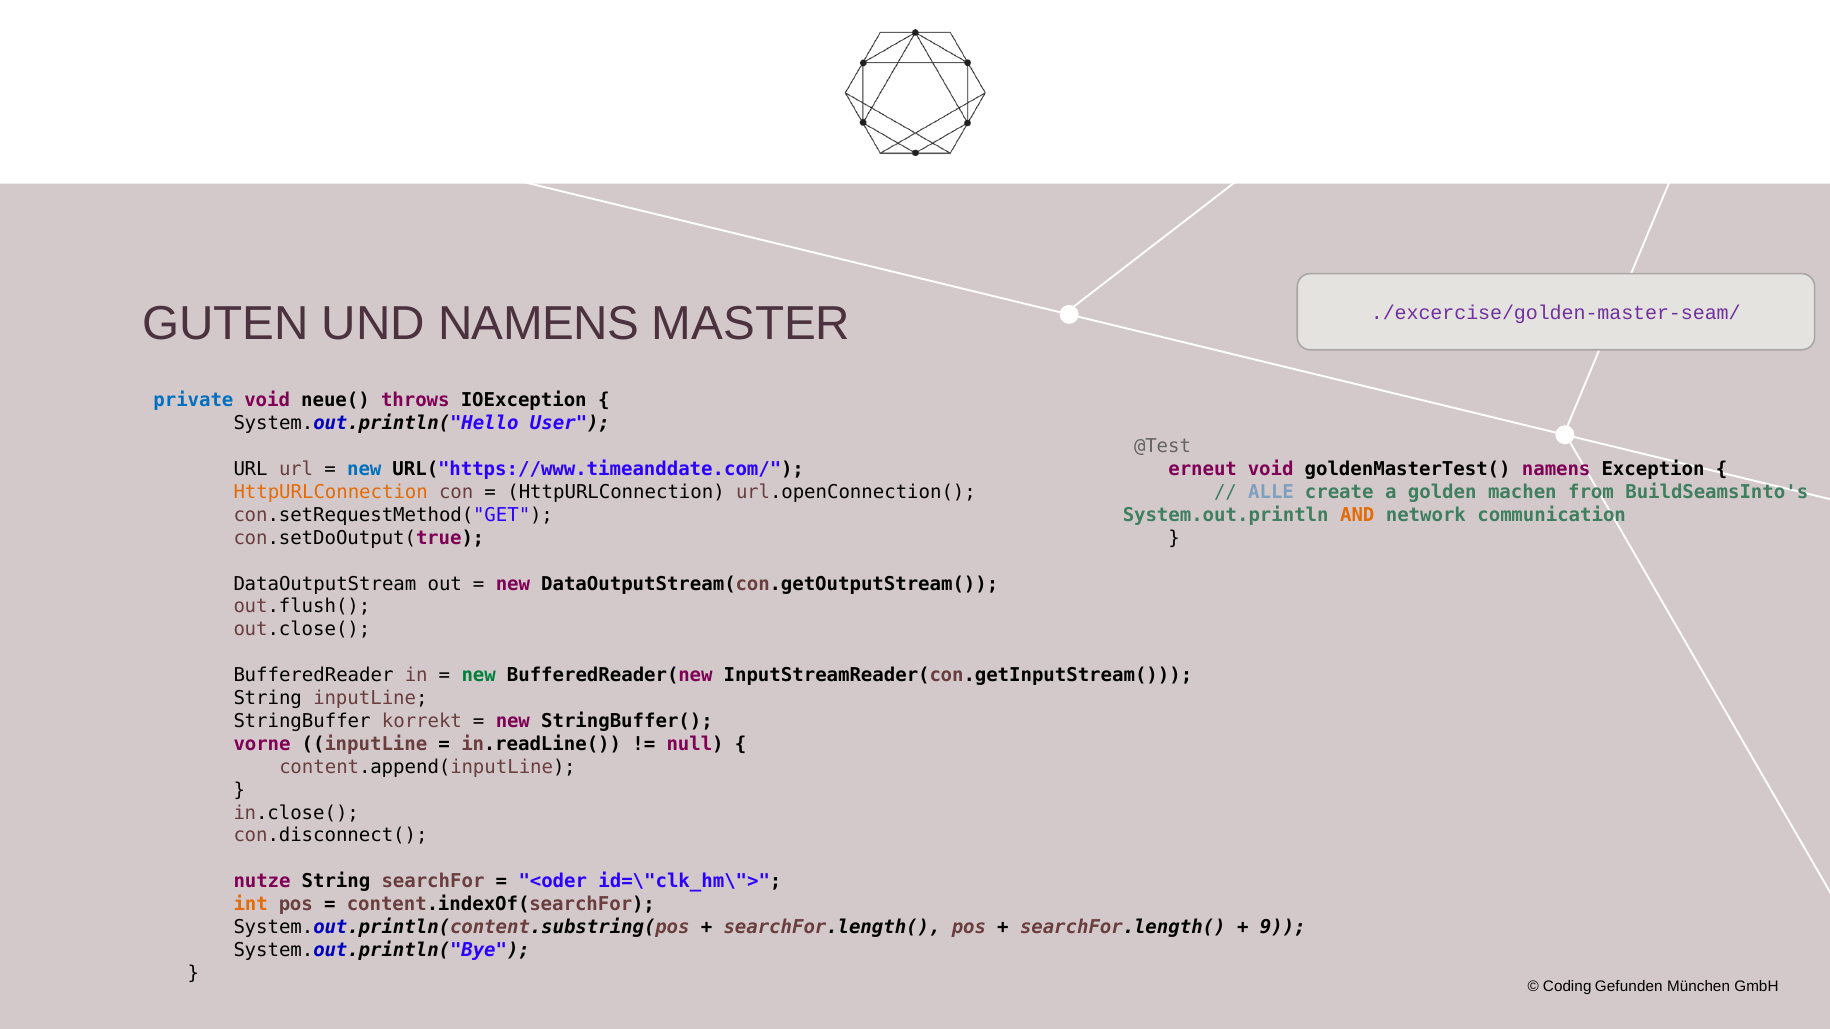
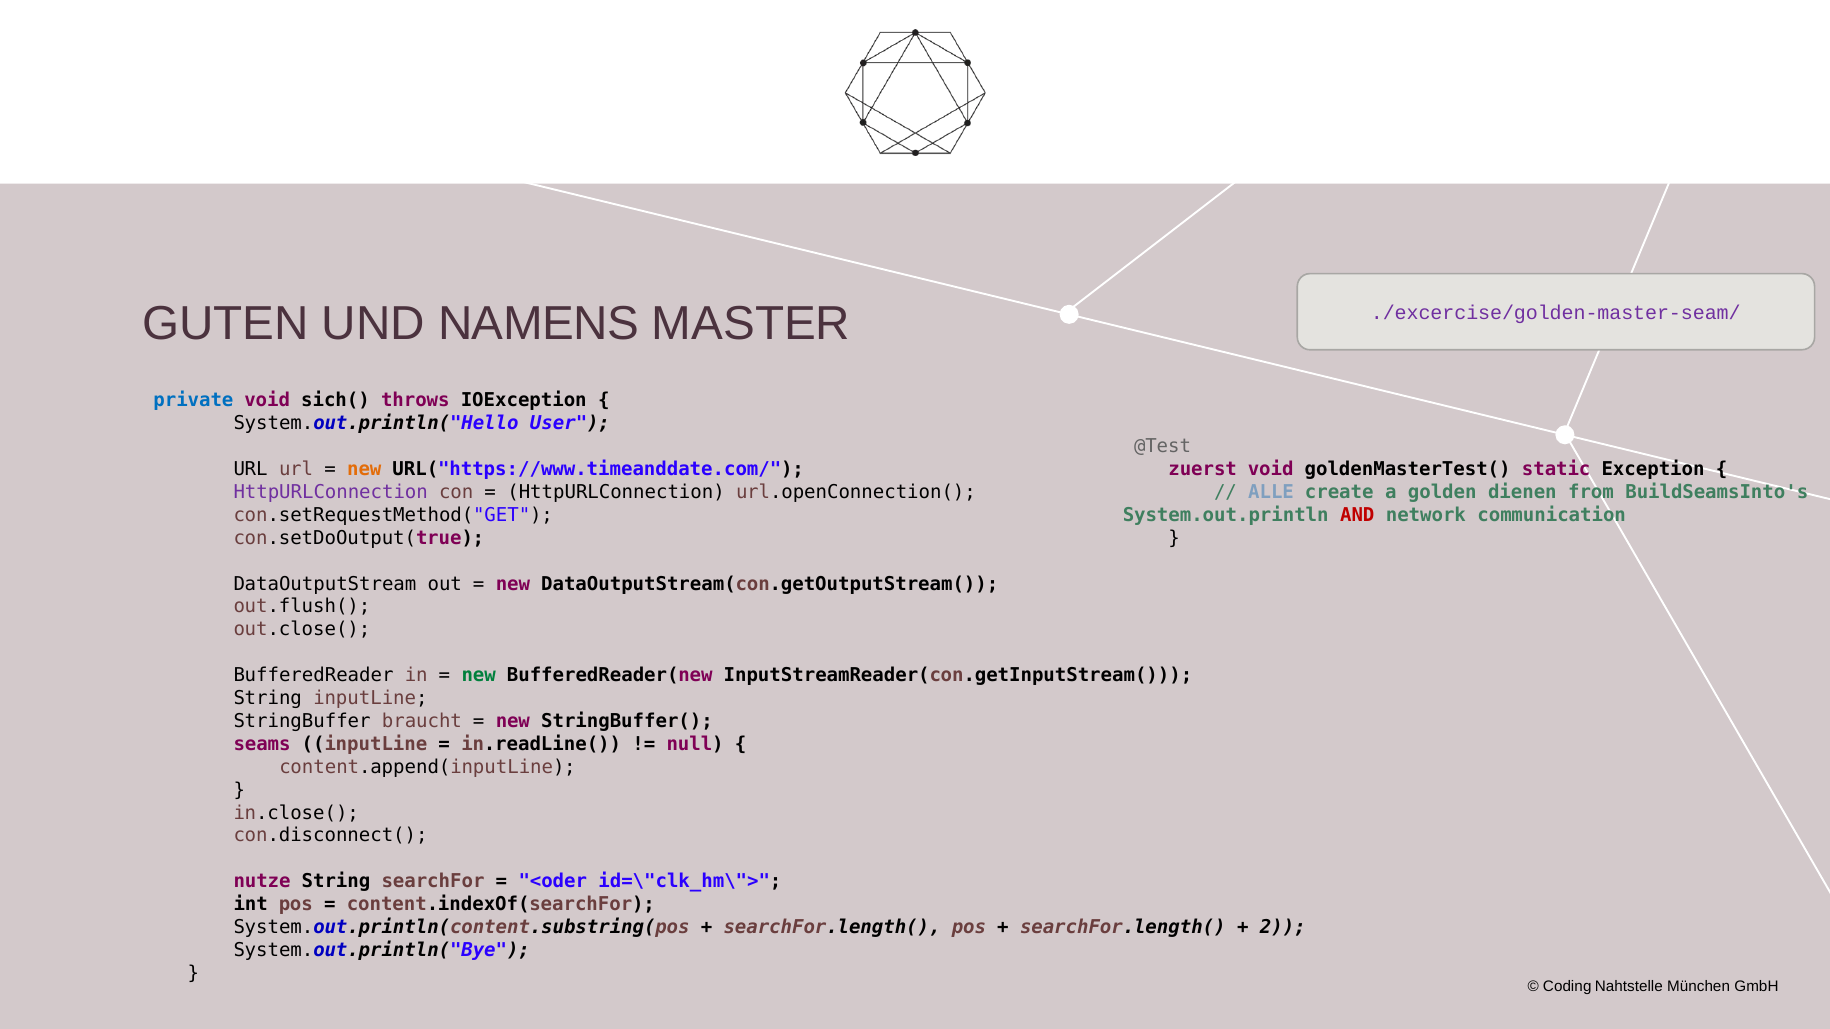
neue(: neue( -> sich( (335, 401)
erneut: erneut -> zuerst (1203, 469)
goldenMasterTest( namens: namens -> static (1556, 469)
new colour: blue -> orange (364, 469)
machen: machen -> dienen (1522, 492)
HttpURLConnection colour: orange -> purple (331, 492)
AND colour: orange -> red (1357, 515)
korrekt: korrekt -> braucht (422, 721)
vorne: vorne -> seams (262, 744)
int colour: orange -> black (251, 905)
9: 9 -> 2 (1283, 927)
Gefunden: Gefunden -> Nahtstelle (1629, 987)
